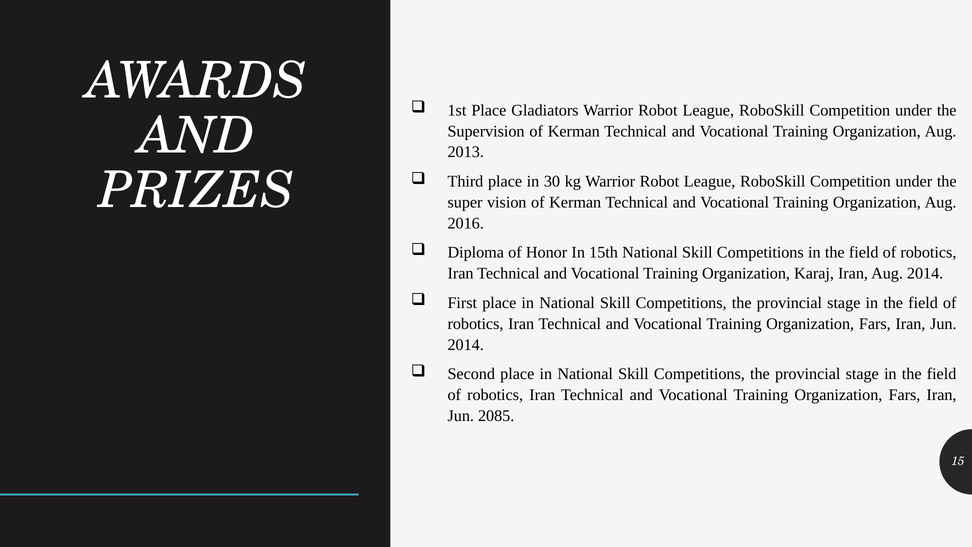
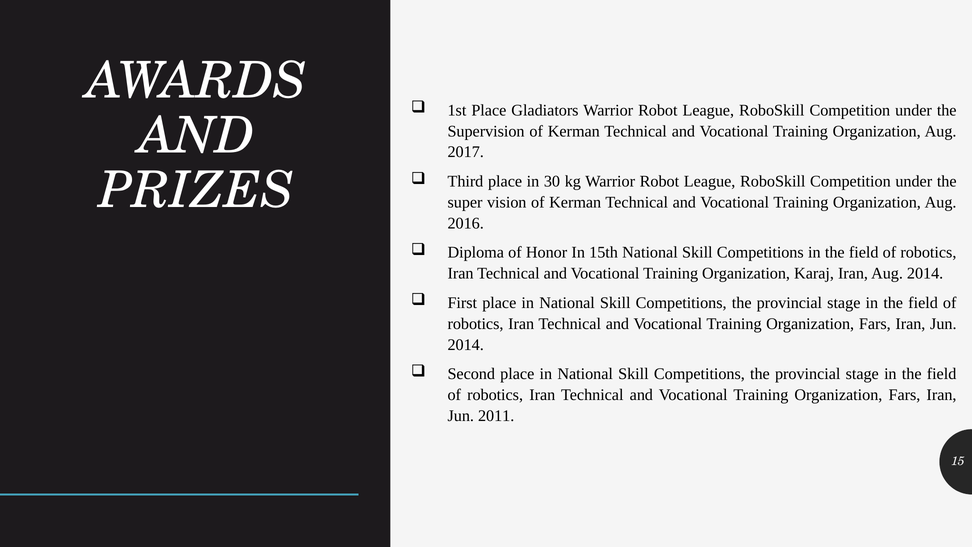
2013: 2013 -> 2017 (466, 152)
2085: 2085 -> 2011 (496, 416)
